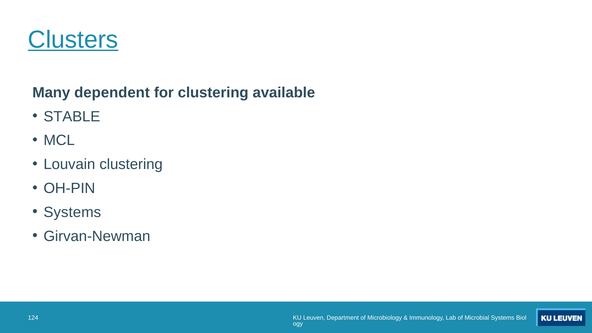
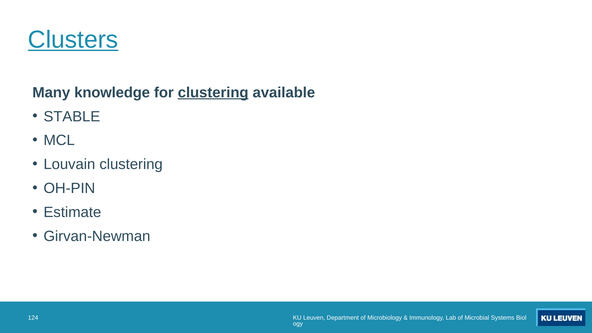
dependent: dependent -> knowledge (112, 93)
clustering underline: none -> present (213, 93)
Systems: Systems -> Estimate (72, 212)
